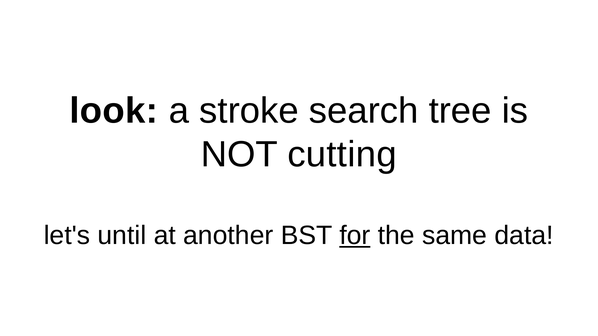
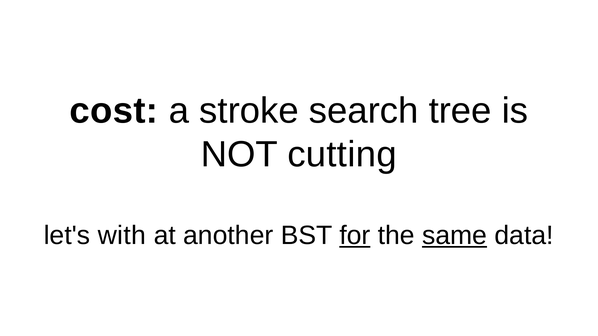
look: look -> cost (114, 111)
until: until -> with (122, 236)
same underline: none -> present (455, 236)
